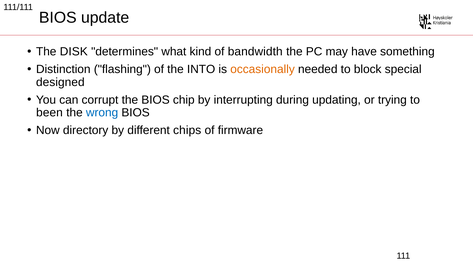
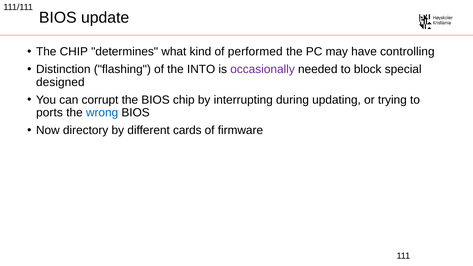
The DISK: DISK -> CHIP (74, 52)
bandwidth: bandwidth -> performed (255, 52)
something: something -> controlling (407, 52)
occasionally colour: orange -> purple (263, 69)
been: been -> ports (49, 113)
chips: chips -> cards (187, 130)
